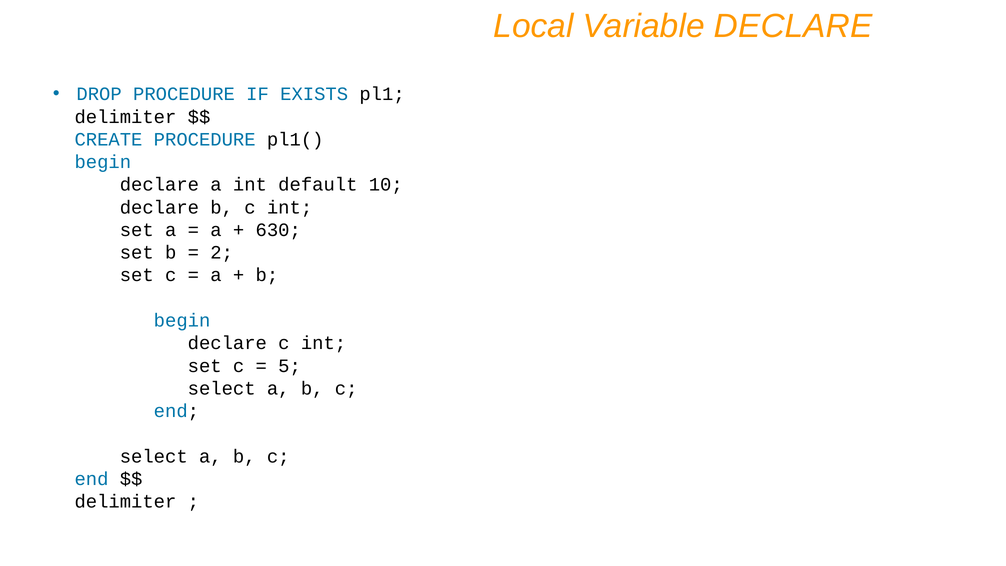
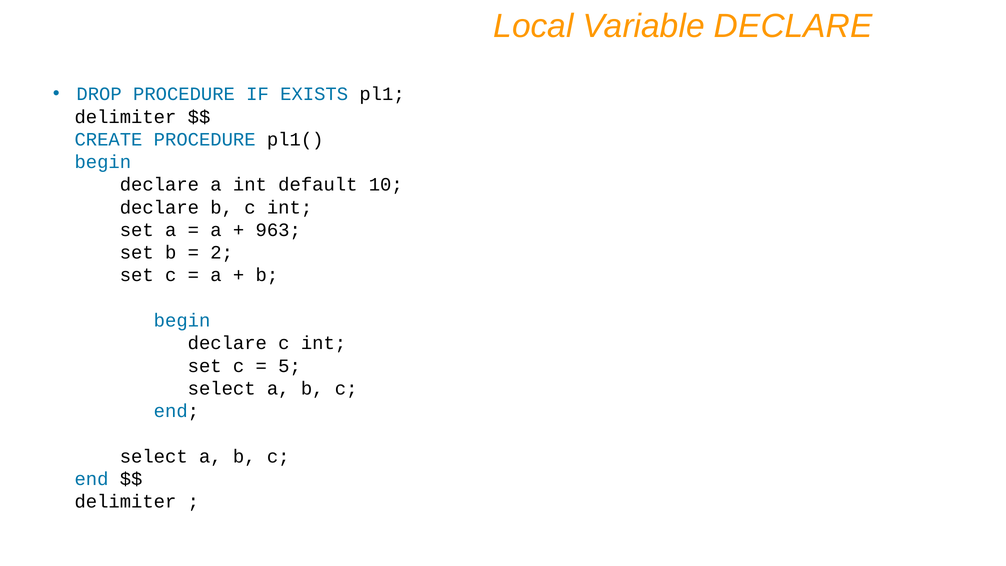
630: 630 -> 963 (278, 230)
